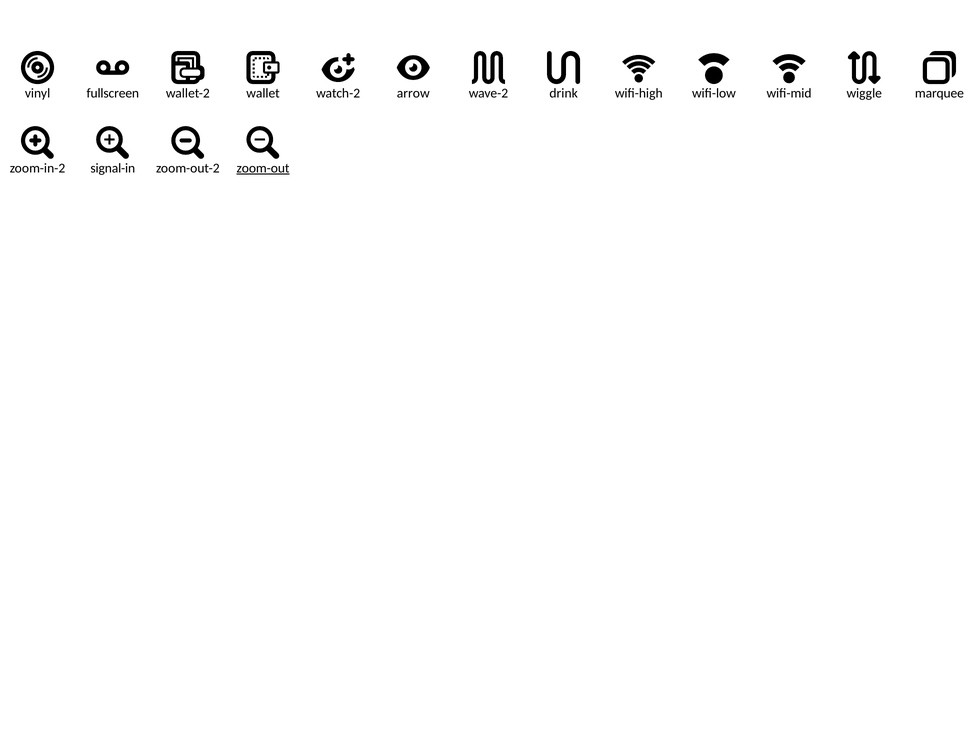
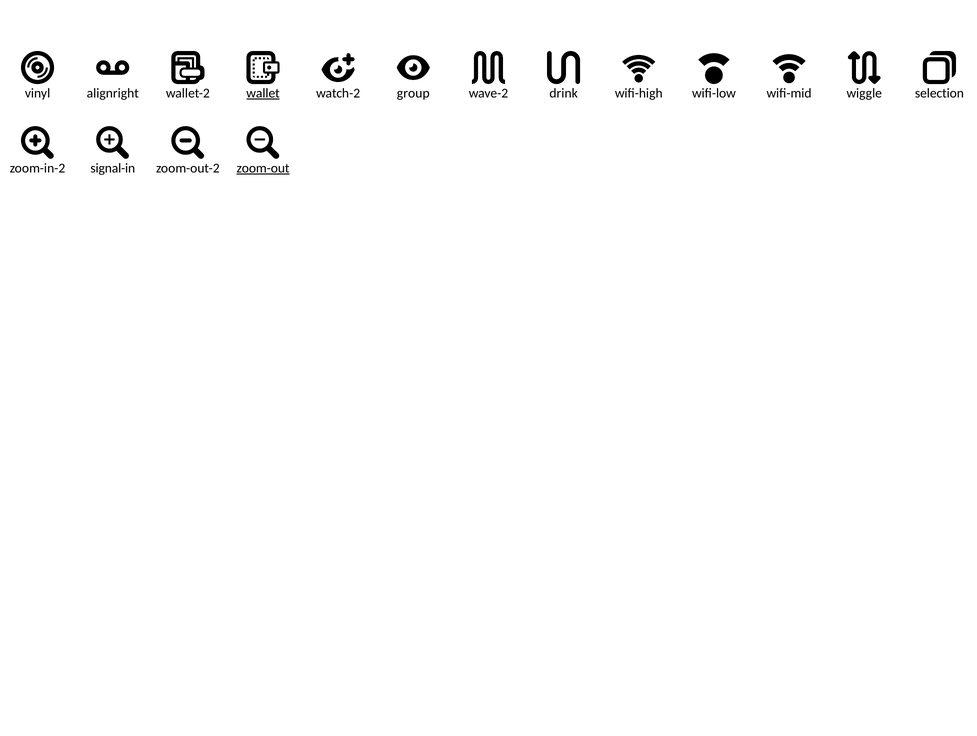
fullscreen: fullscreen -> alignright (113, 93)
wallet underline: none -> present (263, 93)
arrow: arrow -> group (413, 93)
marquee: marquee -> selection (939, 93)
